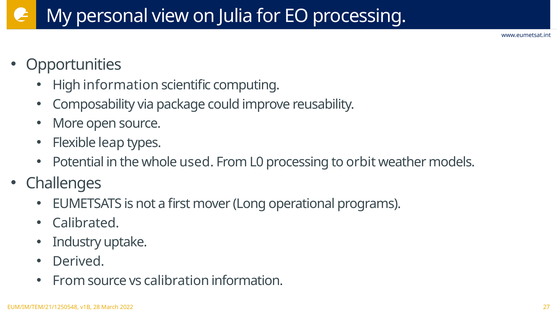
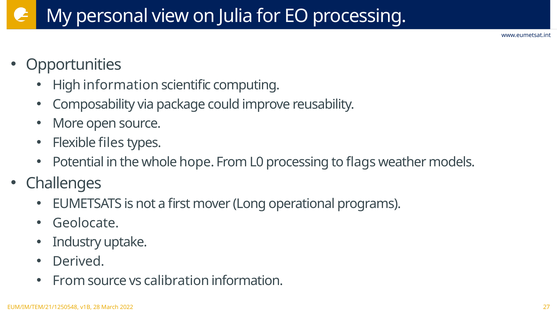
leap: leap -> files (111, 143)
used: used -> hope (197, 162)
orbit: orbit -> flags (361, 162)
Calibrated: Calibrated -> Geolocate (86, 223)
